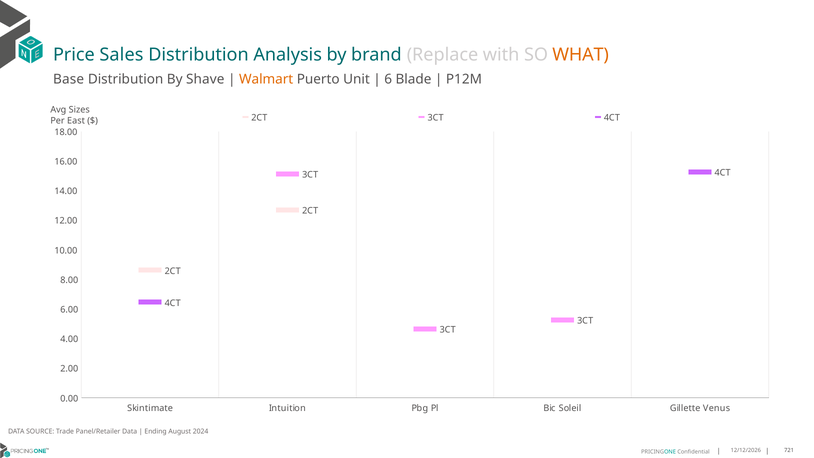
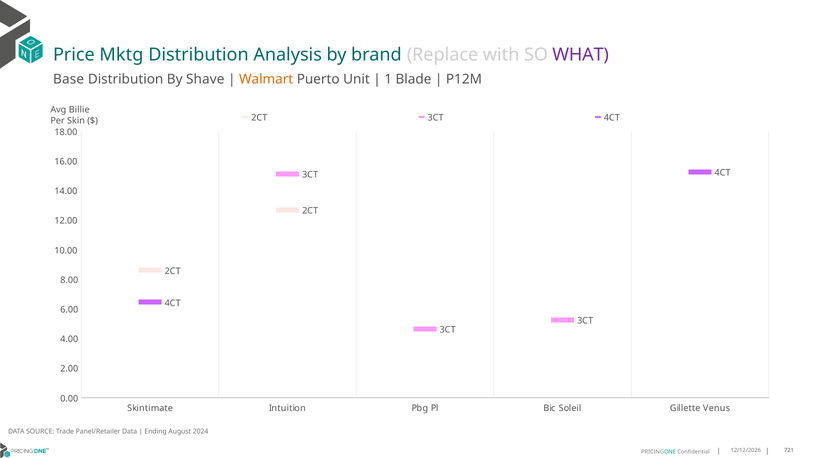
Sales: Sales -> Mktg (121, 55)
WHAT colour: orange -> purple (581, 55)
6: 6 -> 1 (388, 79)
Sizes: Sizes -> Billie (79, 110)
East: East -> Skin (76, 121)
